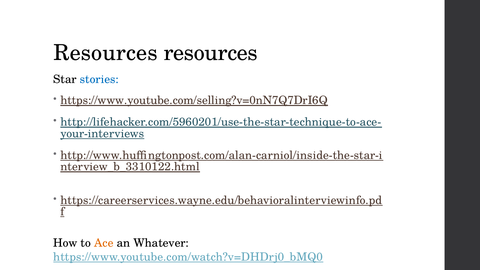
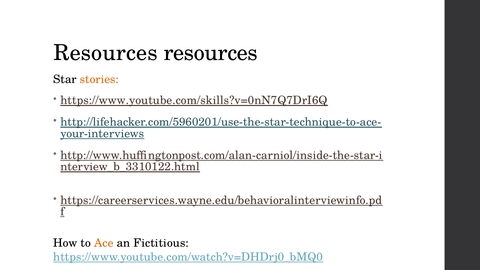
stories colour: blue -> orange (99, 79)
https://www.youtube.com/selling?v=0nN7Q7DrI6Q: https://www.youtube.com/selling?v=0nN7Q7DrI6Q -> https://www.youtube.com/skills?v=0nN7Q7DrI6Q (194, 100)
Whatever: Whatever -> Fictitious (161, 243)
